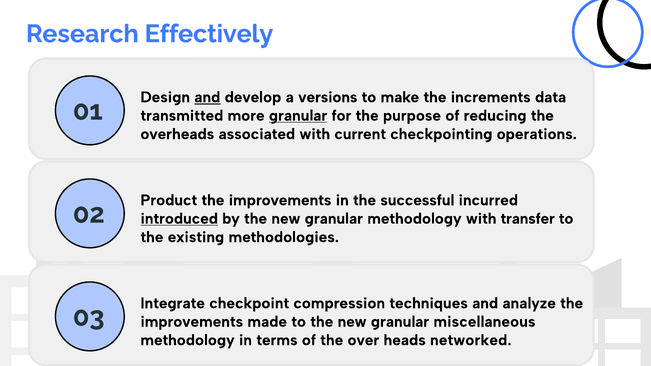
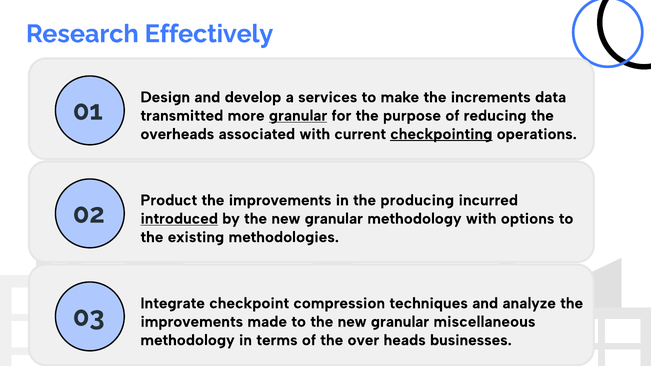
and underline: present -> none (207, 97)
versions: versions -> services (328, 97)
checkpointing underline: none -> present (441, 134)
successful: successful -> producing (417, 200)
transfer: transfer -> options (528, 219)
networked: networked -> businesses (471, 340)
